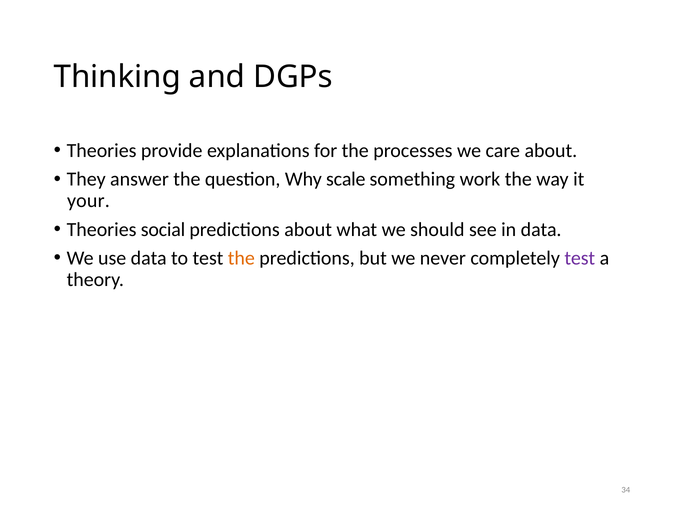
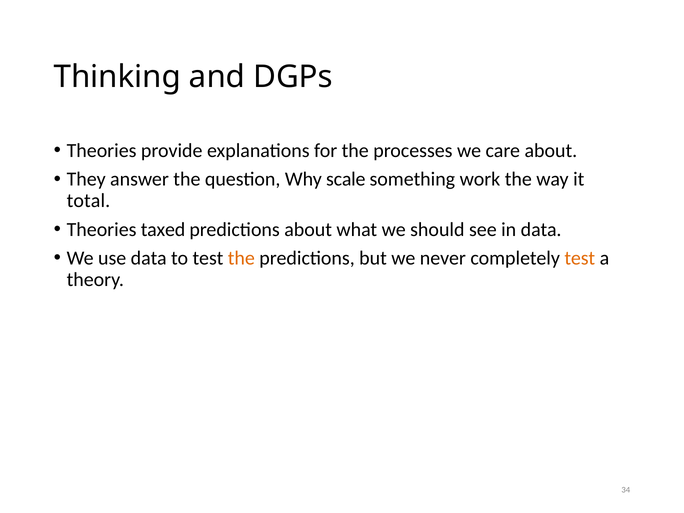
your: your -> total (88, 201)
social: social -> taxed (163, 230)
test colour: purple -> orange (580, 258)
